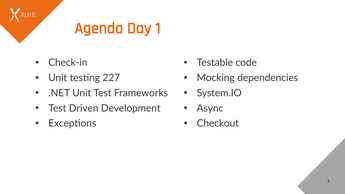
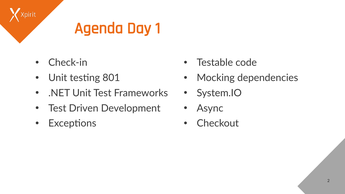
227: 227 -> 801 (111, 78)
